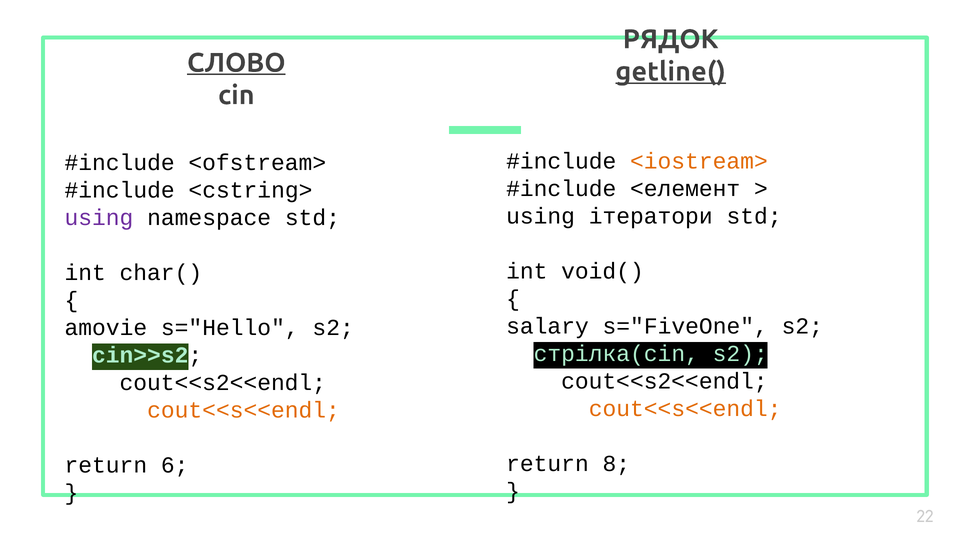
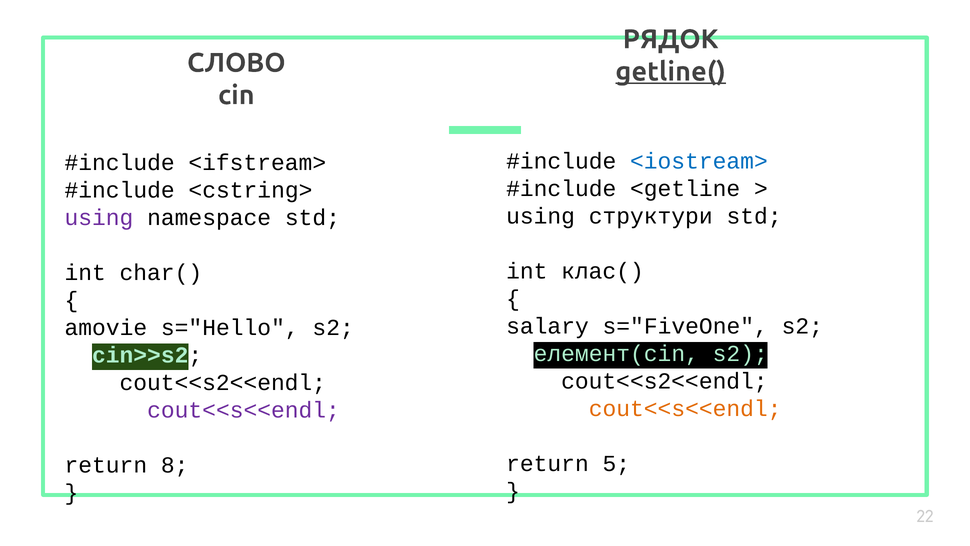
СЛОВО underline: present -> none (236, 63)
<iostream> colour: orange -> blue (699, 161)
<ofstream>: <ofstream> -> <ifstream> (257, 163)
<елемент: <елемент -> <getline (685, 189)
ітератори: ітератори -> структури (651, 216)
void(: void( -> клас( (602, 271)
стрілка(cin: стрілка(cin -> елемент(cin (616, 354)
cout<<s<<endl colour: orange -> purple (244, 410)
8: 8 -> 5 (616, 464)
6: 6 -> 8 (175, 465)
